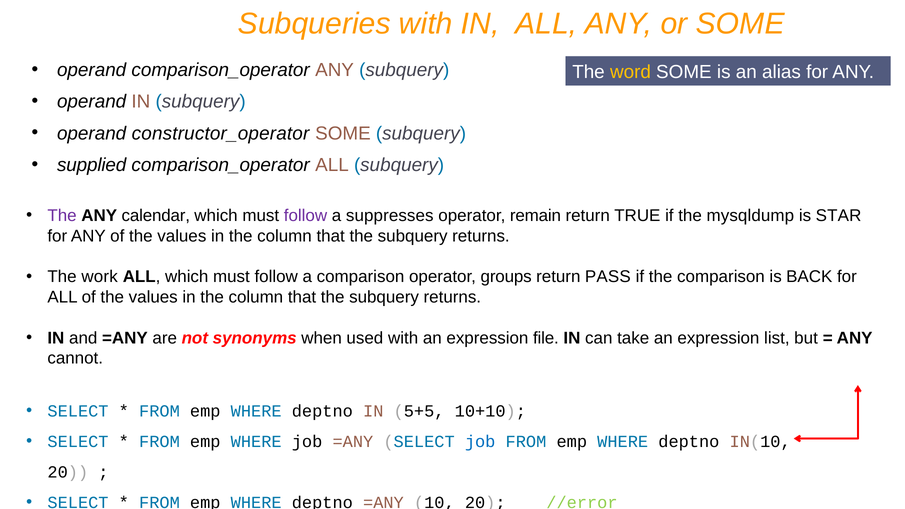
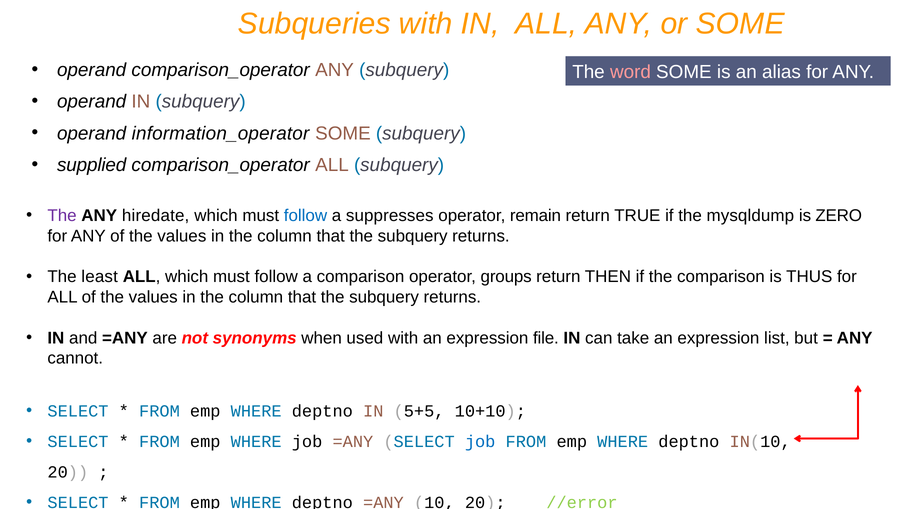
word colour: yellow -> pink (630, 72)
constructor_operator: constructor_operator -> information_operator (221, 133)
calendar: calendar -> hiredate (156, 216)
follow colour: purple -> blue (305, 216)
STAR: STAR -> ZERO (839, 216)
work: work -> least (100, 277)
PASS: PASS -> THEN (608, 277)
BACK: BACK -> THUS (809, 277)
